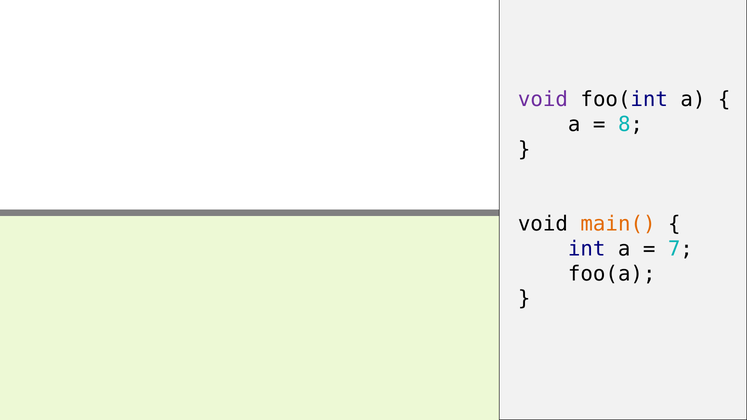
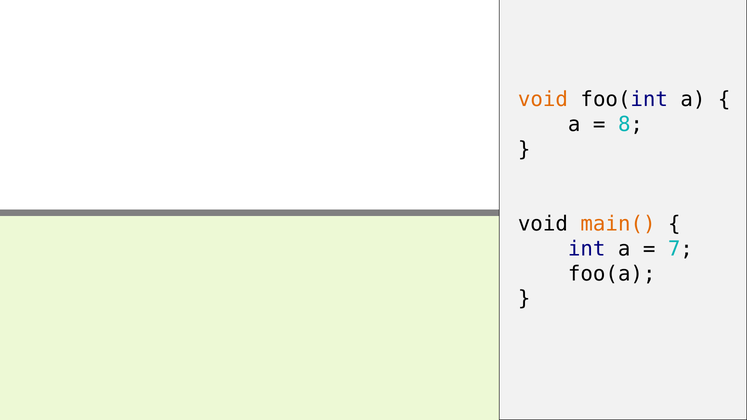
void colour: purple -> orange (543, 99)
